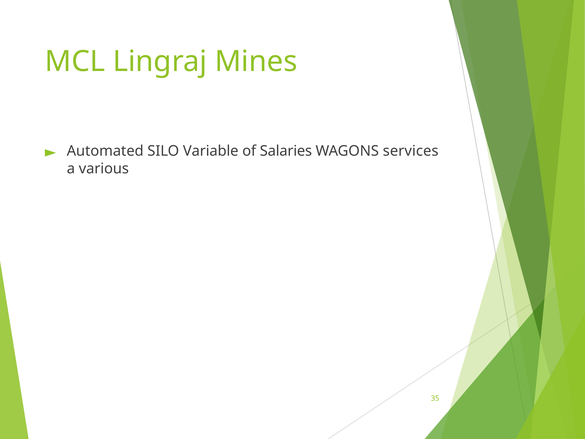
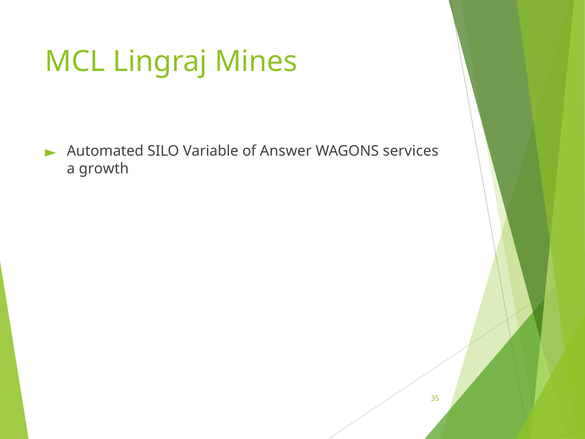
Salaries: Salaries -> Answer (286, 151)
various: various -> growth (104, 169)
